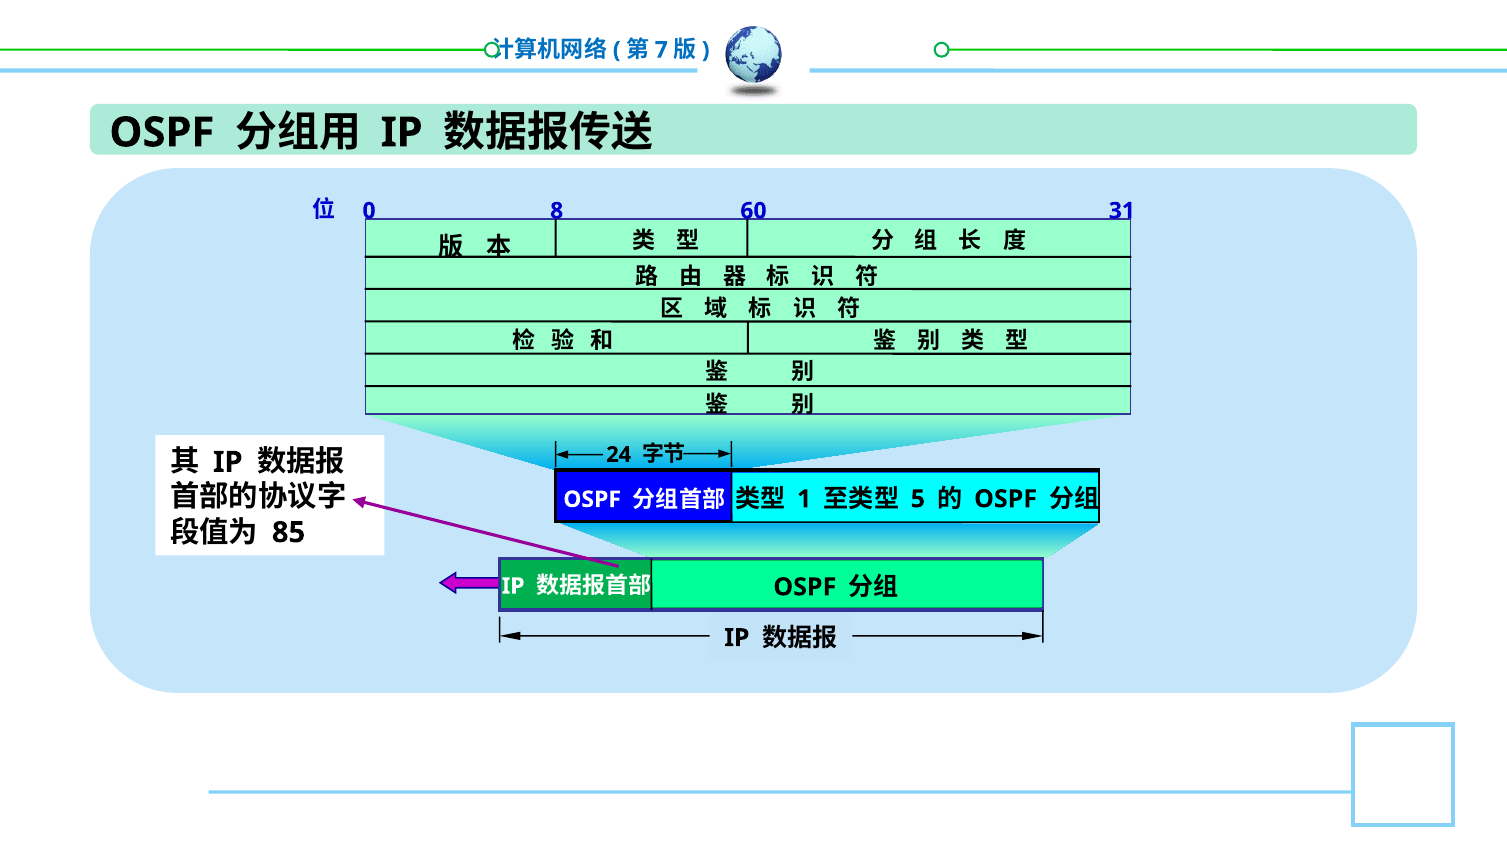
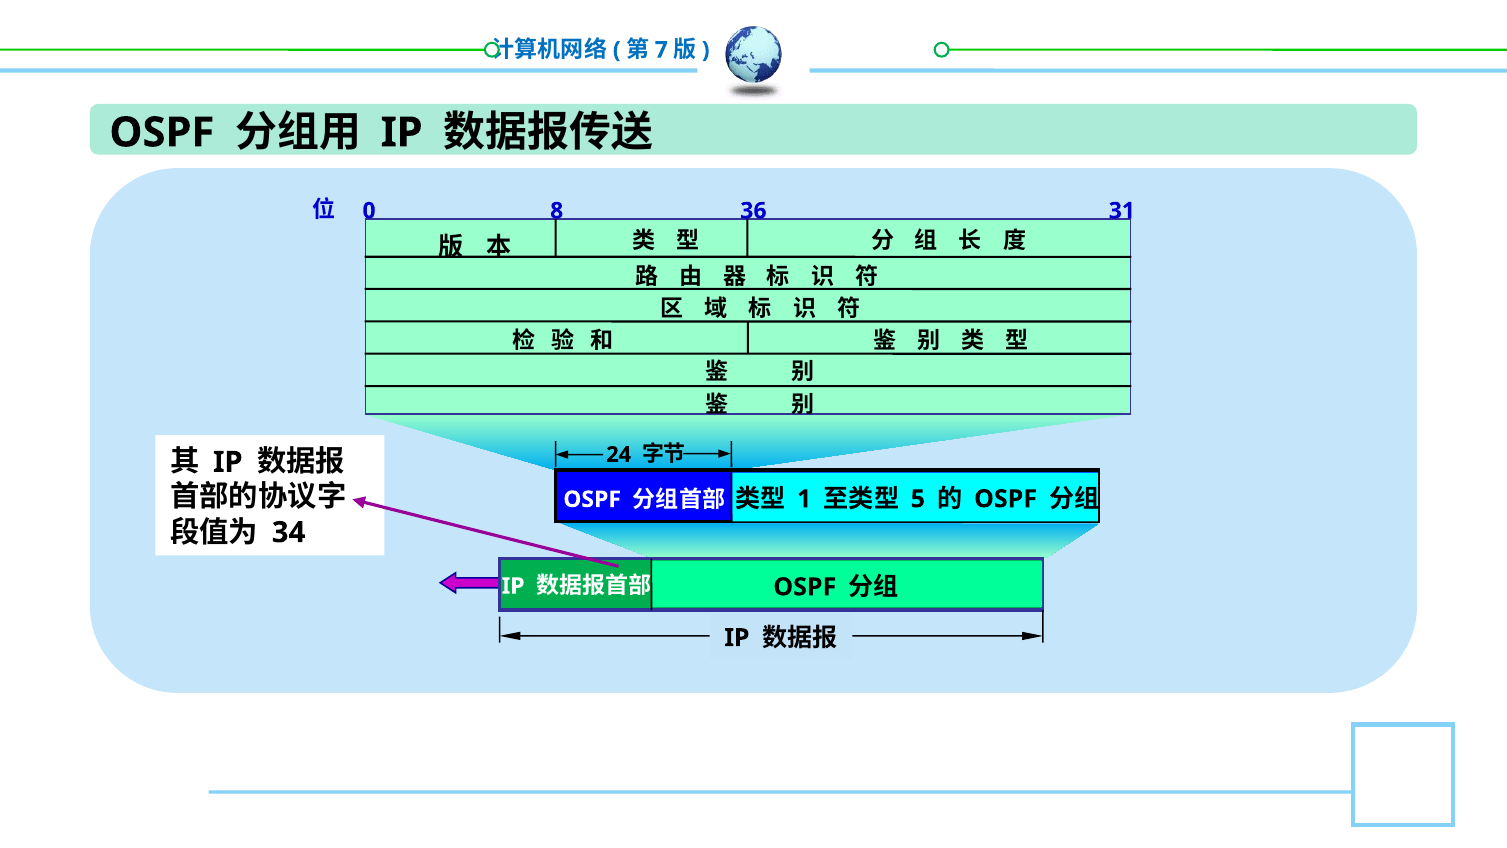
60: 60 -> 36 (753, 211)
85: 85 -> 34 (289, 532)
